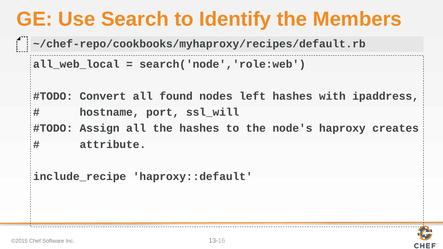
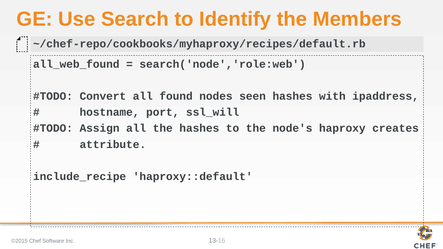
all_web_local: all_web_local -> all_web_found (76, 64)
left: left -> seen (253, 96)
